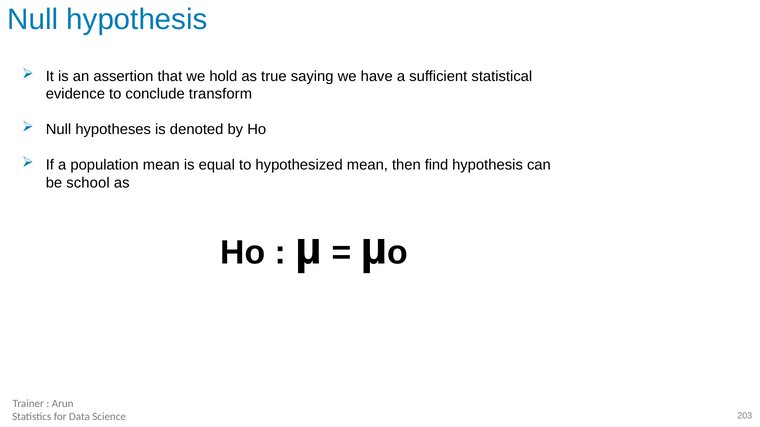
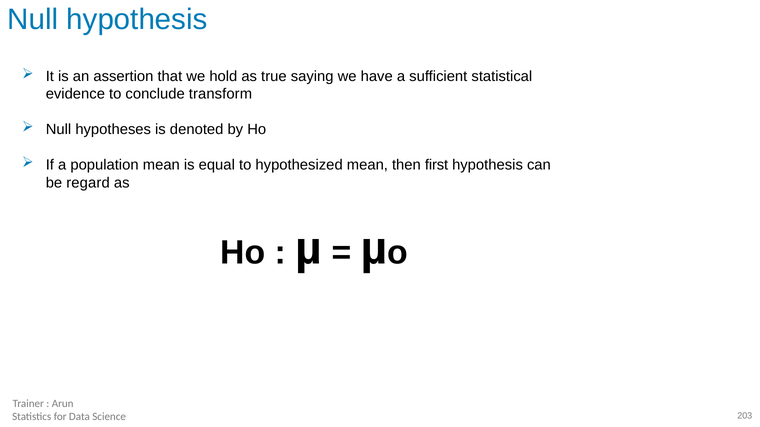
find: find -> first (437, 165)
school: school -> regard (88, 183)
